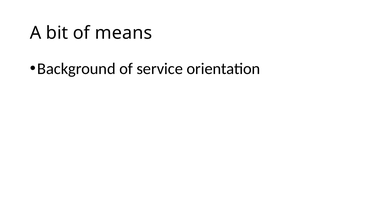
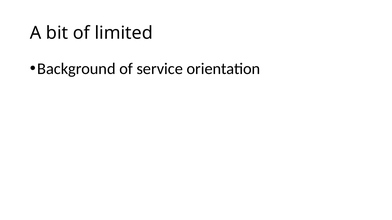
means: means -> limited (124, 33)
